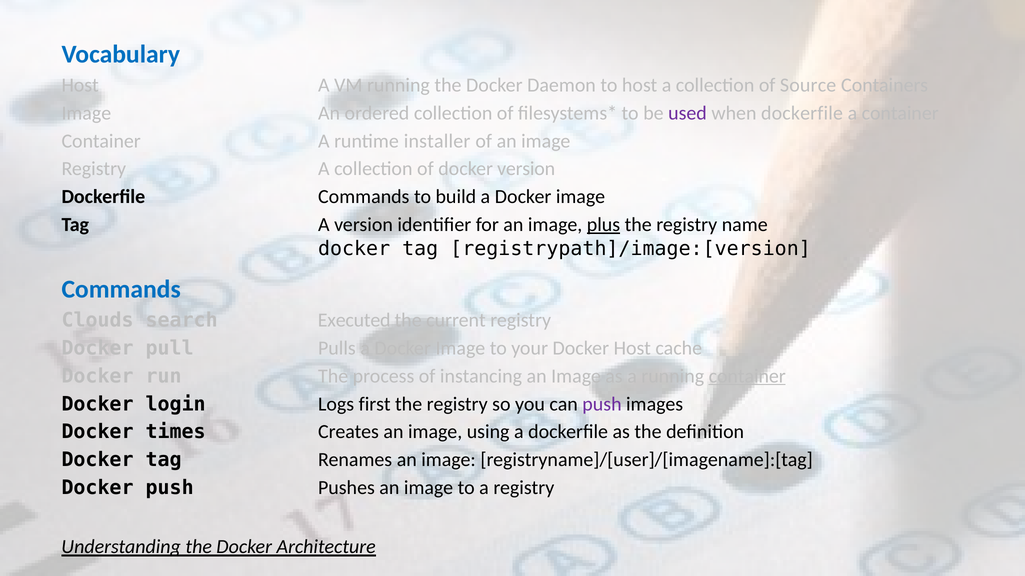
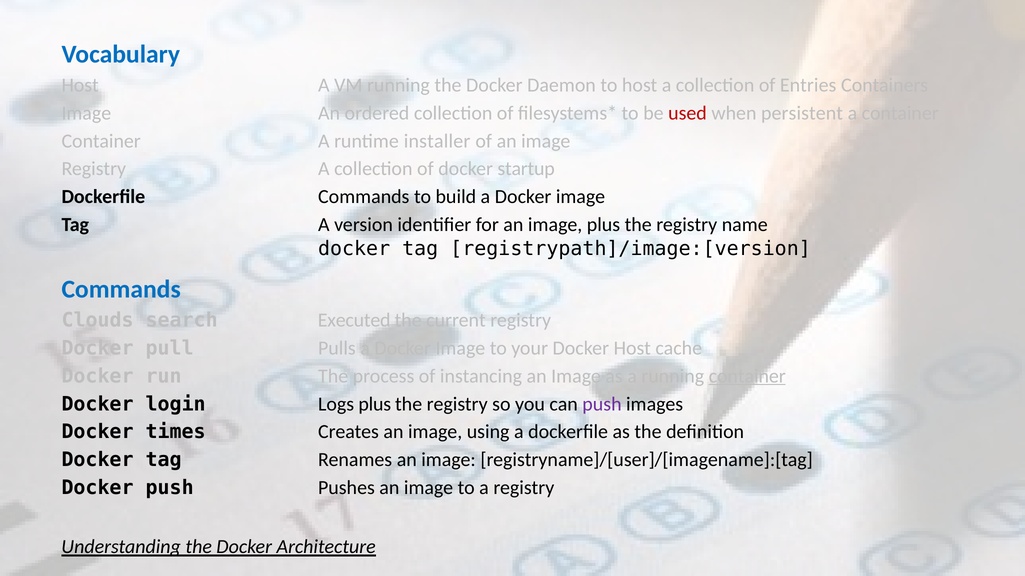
Source: Source -> Entries (808, 85)
used colour: purple -> red (687, 113)
when dockerfile: dockerfile -> persistent (802, 113)
docker version: version -> startup (526, 169)
plus underline: present -> none (603, 225)
Logs first: first -> plus (375, 404)
